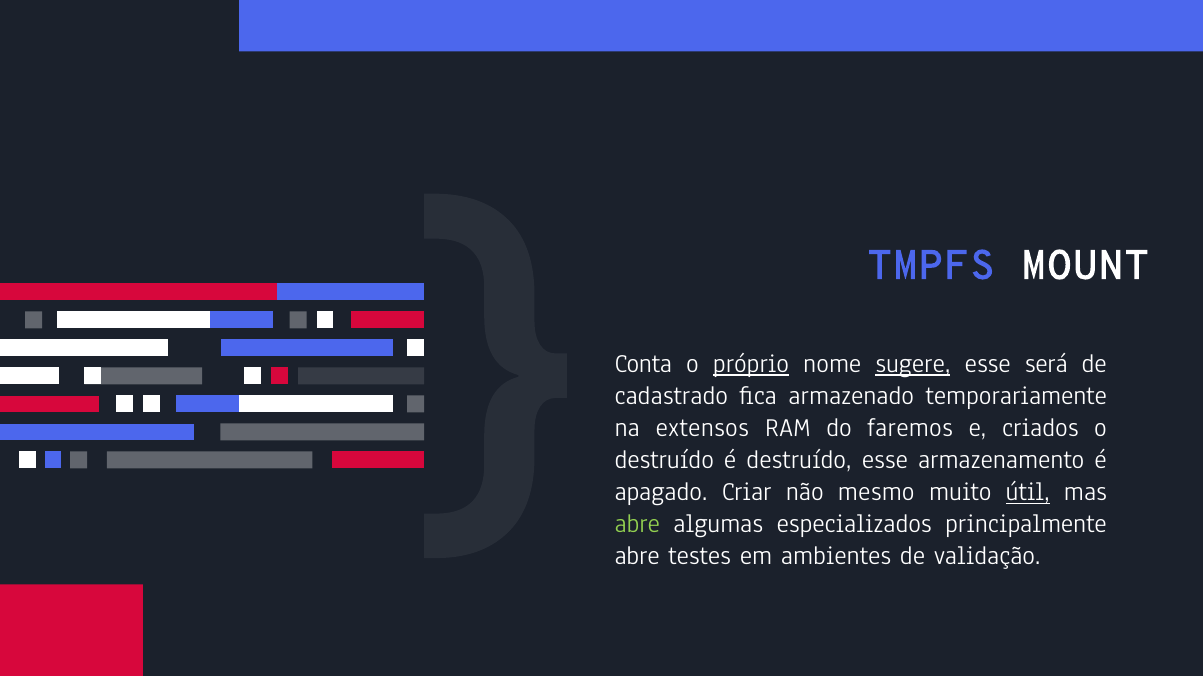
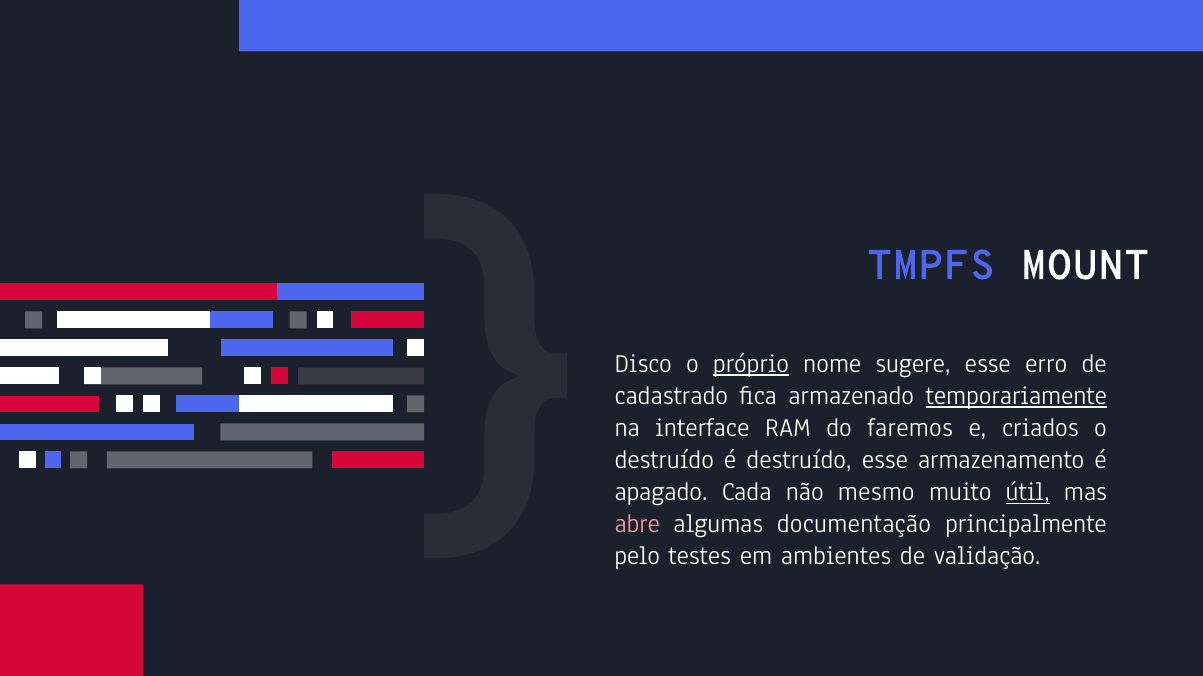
Conta: Conta -> Disco (643, 364)
sugere underline: present -> none (913, 364)
será: será -> erro (1046, 364)
temporariamente underline: none -> present (1016, 396)
extensos: extensos -> interface (702, 428)
Criar: Criar -> Cada (747, 492)
abre colour: light green -> pink (637, 524)
especializados: especializados -> documentação (854, 524)
abre: abre -> pelo (637, 557)
